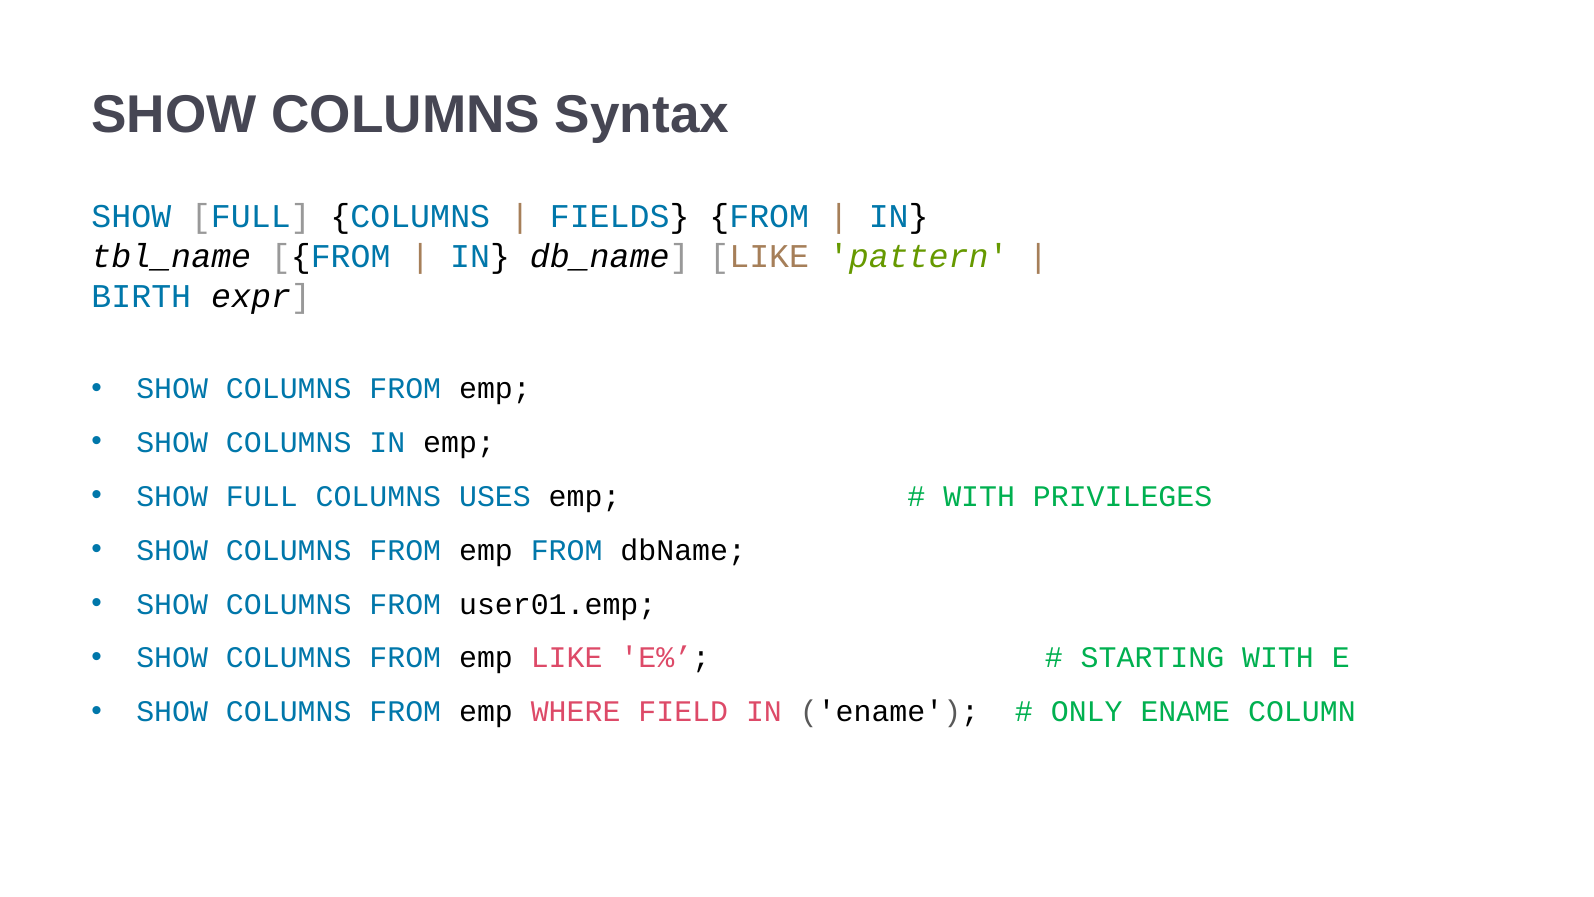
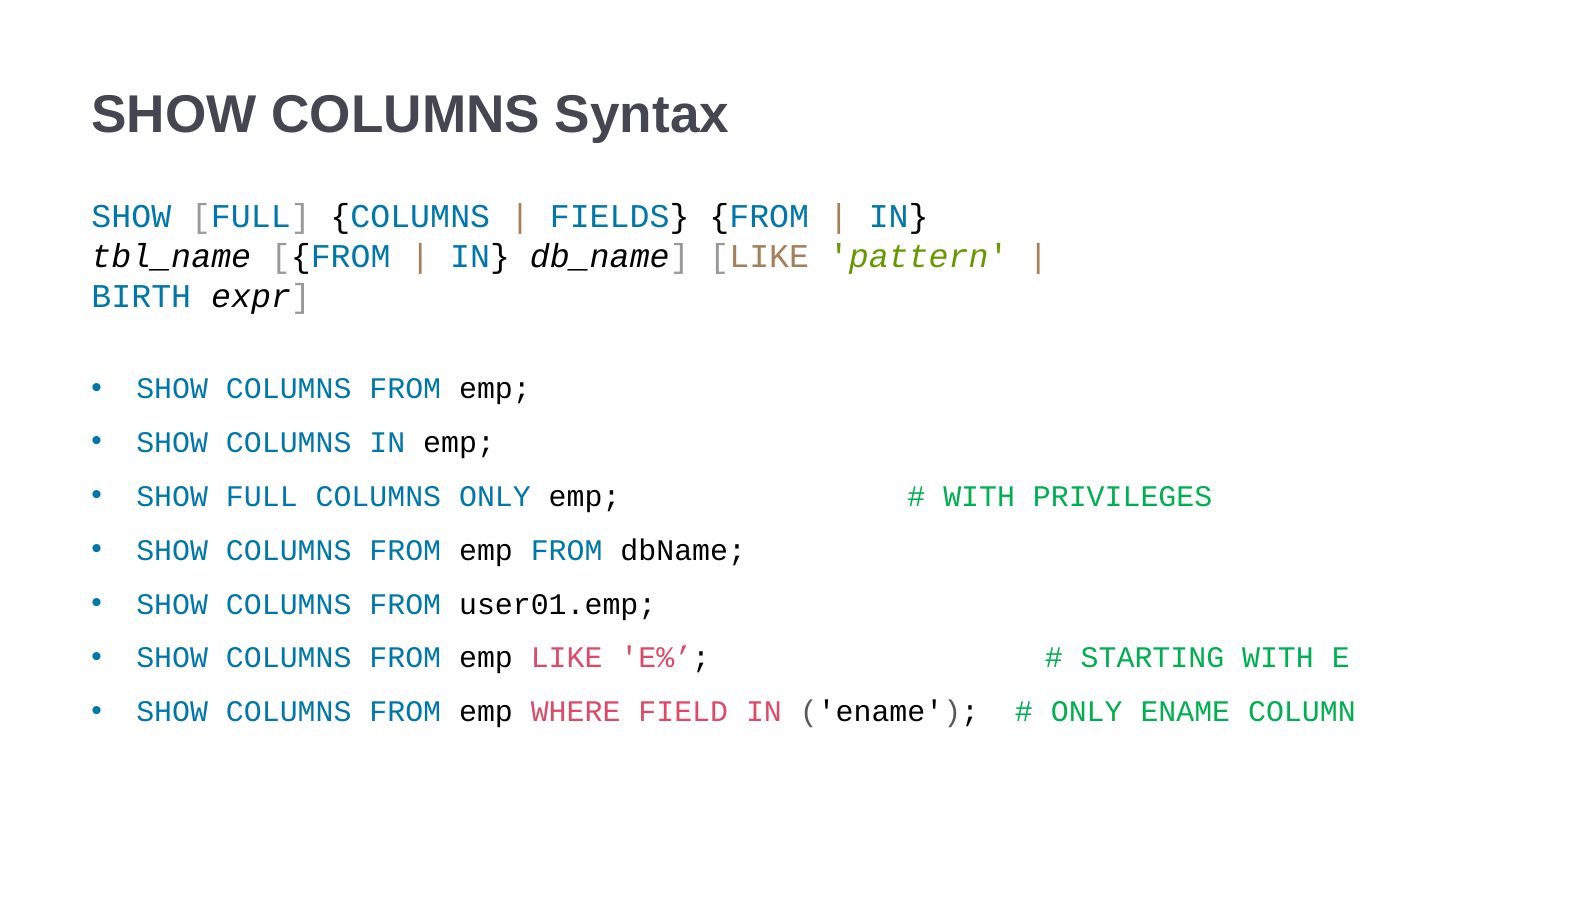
COLUMNS USES: USES -> ONLY (495, 496)
